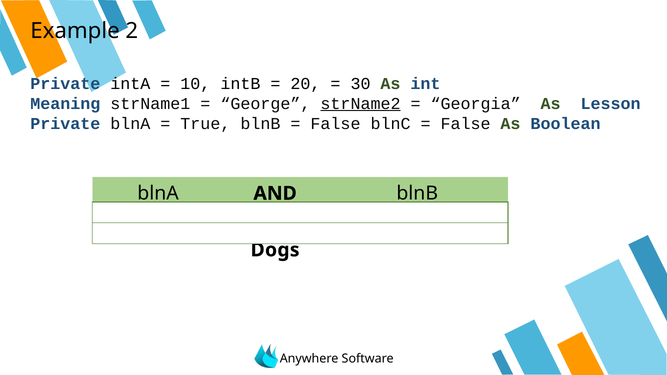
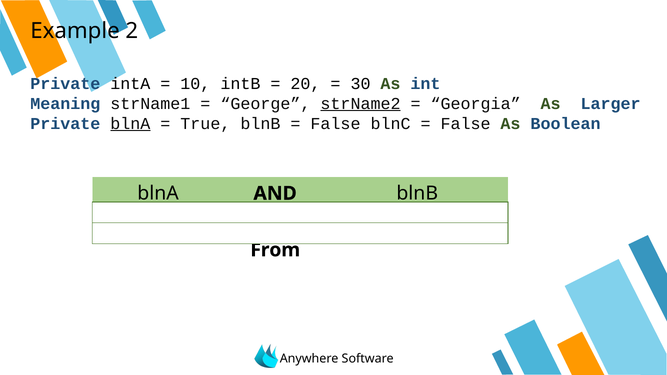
Lesson: Lesson -> Larger (611, 104)
blnA underline: none -> present (130, 124)
Dogs: Dogs -> From (275, 250)
